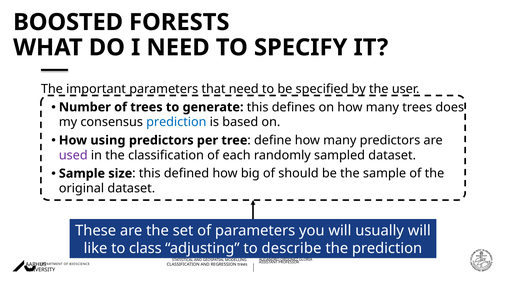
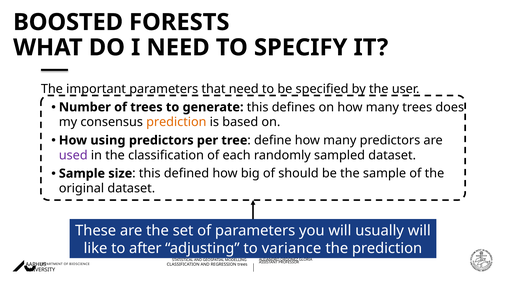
prediction colour: blue -> orange (176, 122)
class: class -> after (145, 249)
describe: describe -> variance (292, 249)
